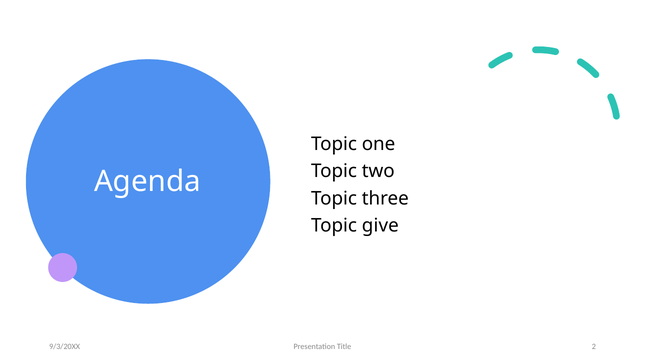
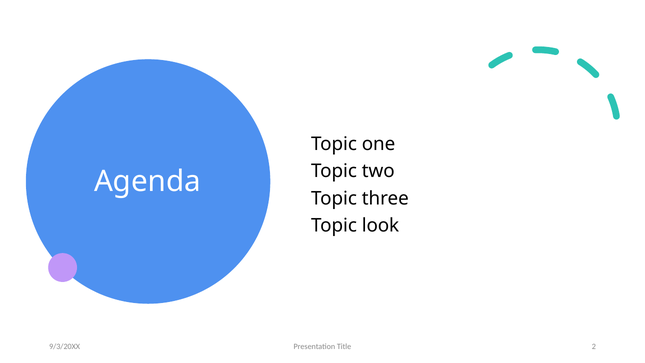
give: give -> look (380, 225)
